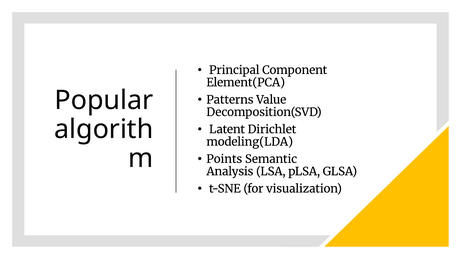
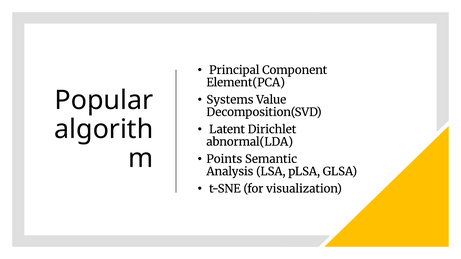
Patterns: Patterns -> Systems (230, 100)
modeling(LDA: modeling(LDA -> abnormal(LDA (250, 142)
